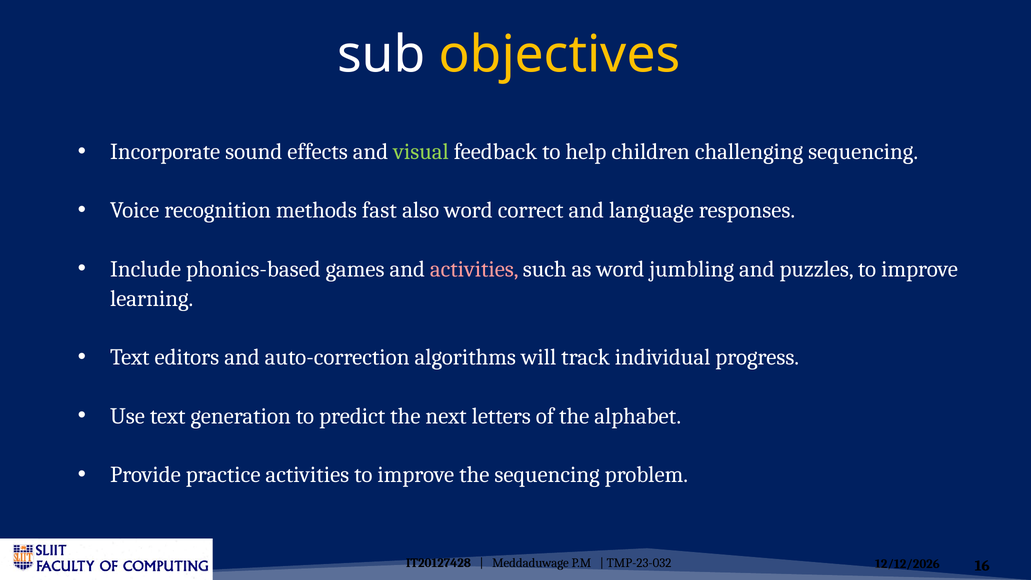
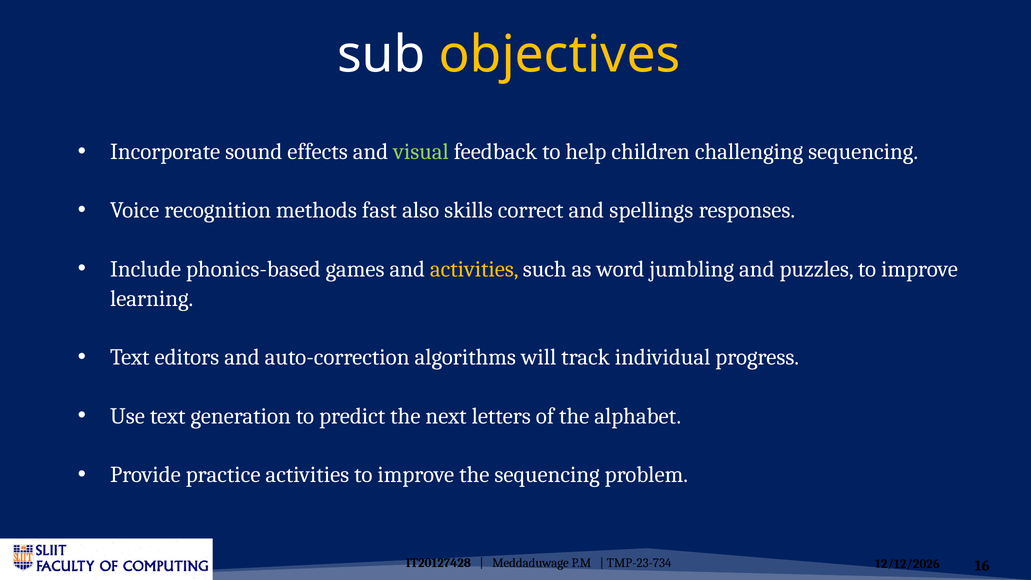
also word: word -> skills (468, 210)
language: language -> spellings (651, 210)
activities colour: pink -> yellow (474, 269)
TMP-23-032: TMP-23-032 -> TMP-23-734 (639, 563)
